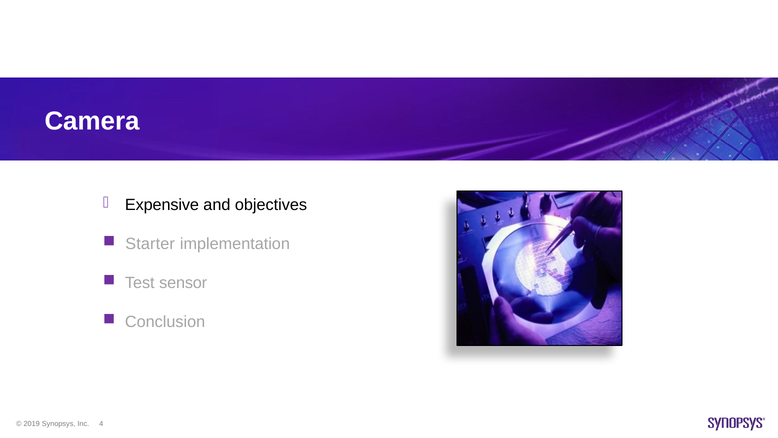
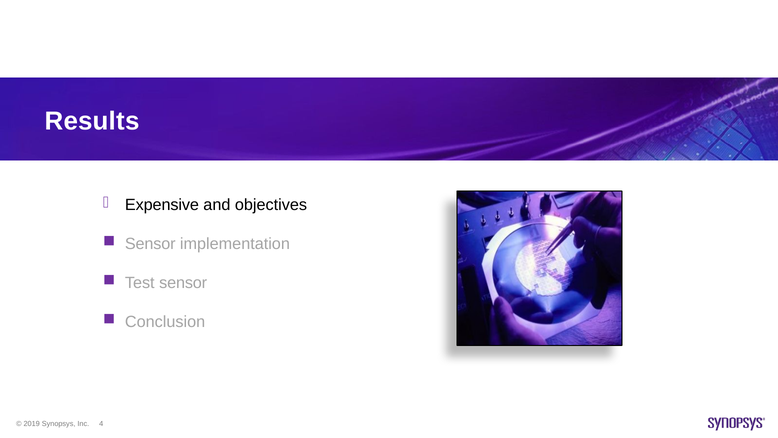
Camera: Camera -> Results (92, 121)
Starter: Starter -> Sensor (150, 244)
